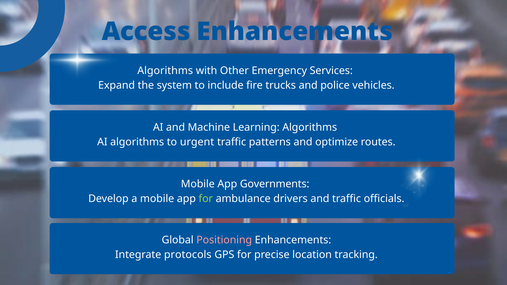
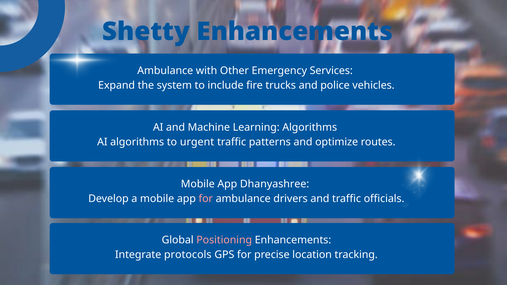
Access: Access -> Shetty (146, 32)
Algorithms: Algorithms -> Ambulance (165, 71)
Governments: Governments -> Dhanyashree (275, 184)
for colour: light green -> pink (206, 199)
